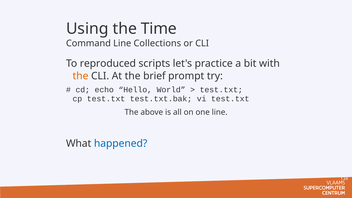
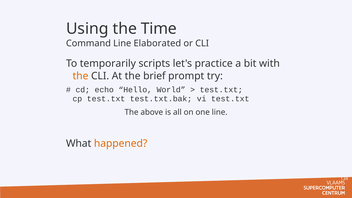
Collections: Collections -> Elaborated (157, 43)
reproduced: reproduced -> temporarily (108, 63)
happened colour: blue -> orange (121, 144)
